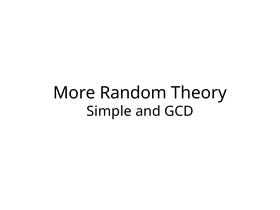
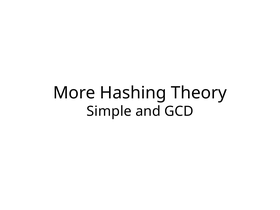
Random: Random -> Hashing (133, 93)
